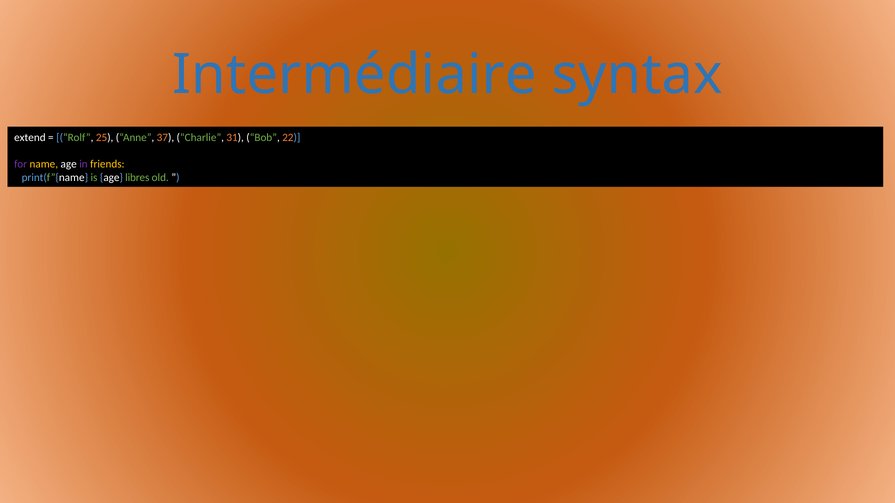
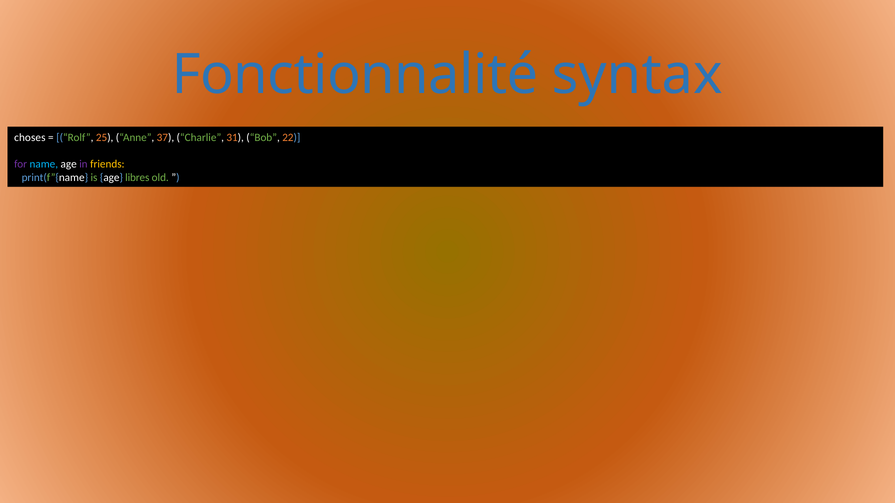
Intermédiaire: Intermédiaire -> Fonctionnalité (355, 75)
extend: extend -> choses (30, 138)
name colour: yellow -> light blue (44, 164)
